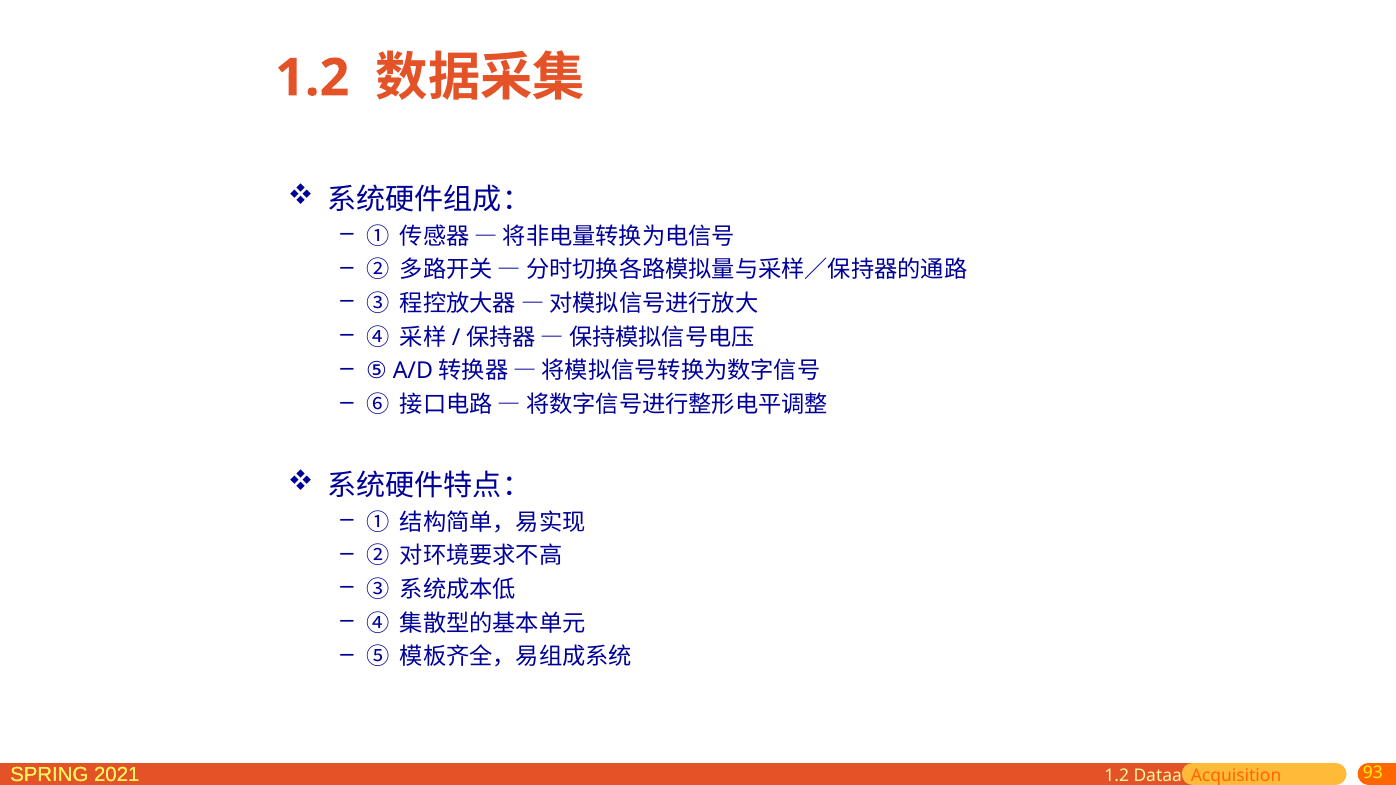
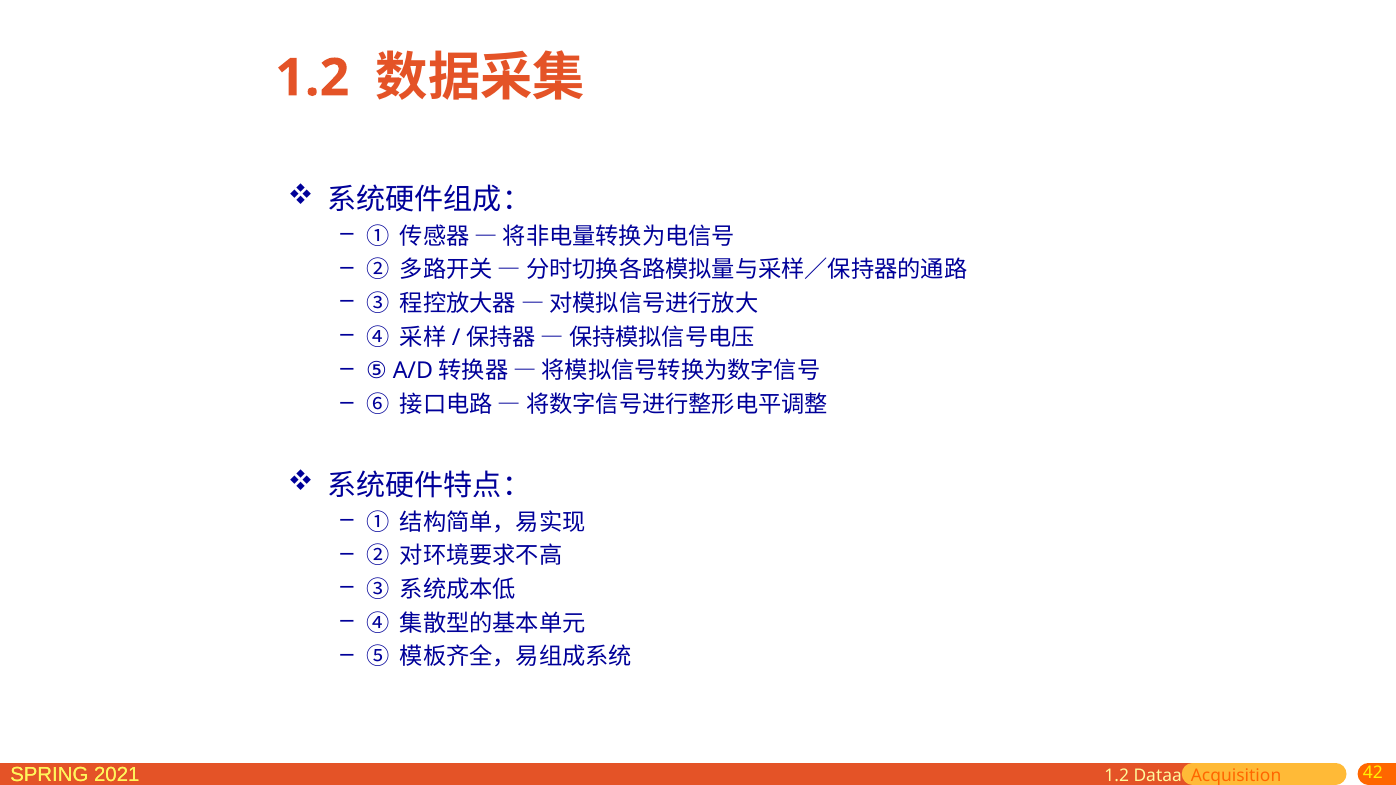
93: 93 -> 42 (1373, 773)
